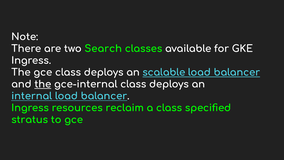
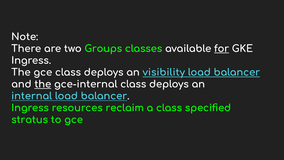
Search: Search -> Groups (103, 49)
for underline: none -> present (222, 49)
scalable: scalable -> visibility (164, 72)
